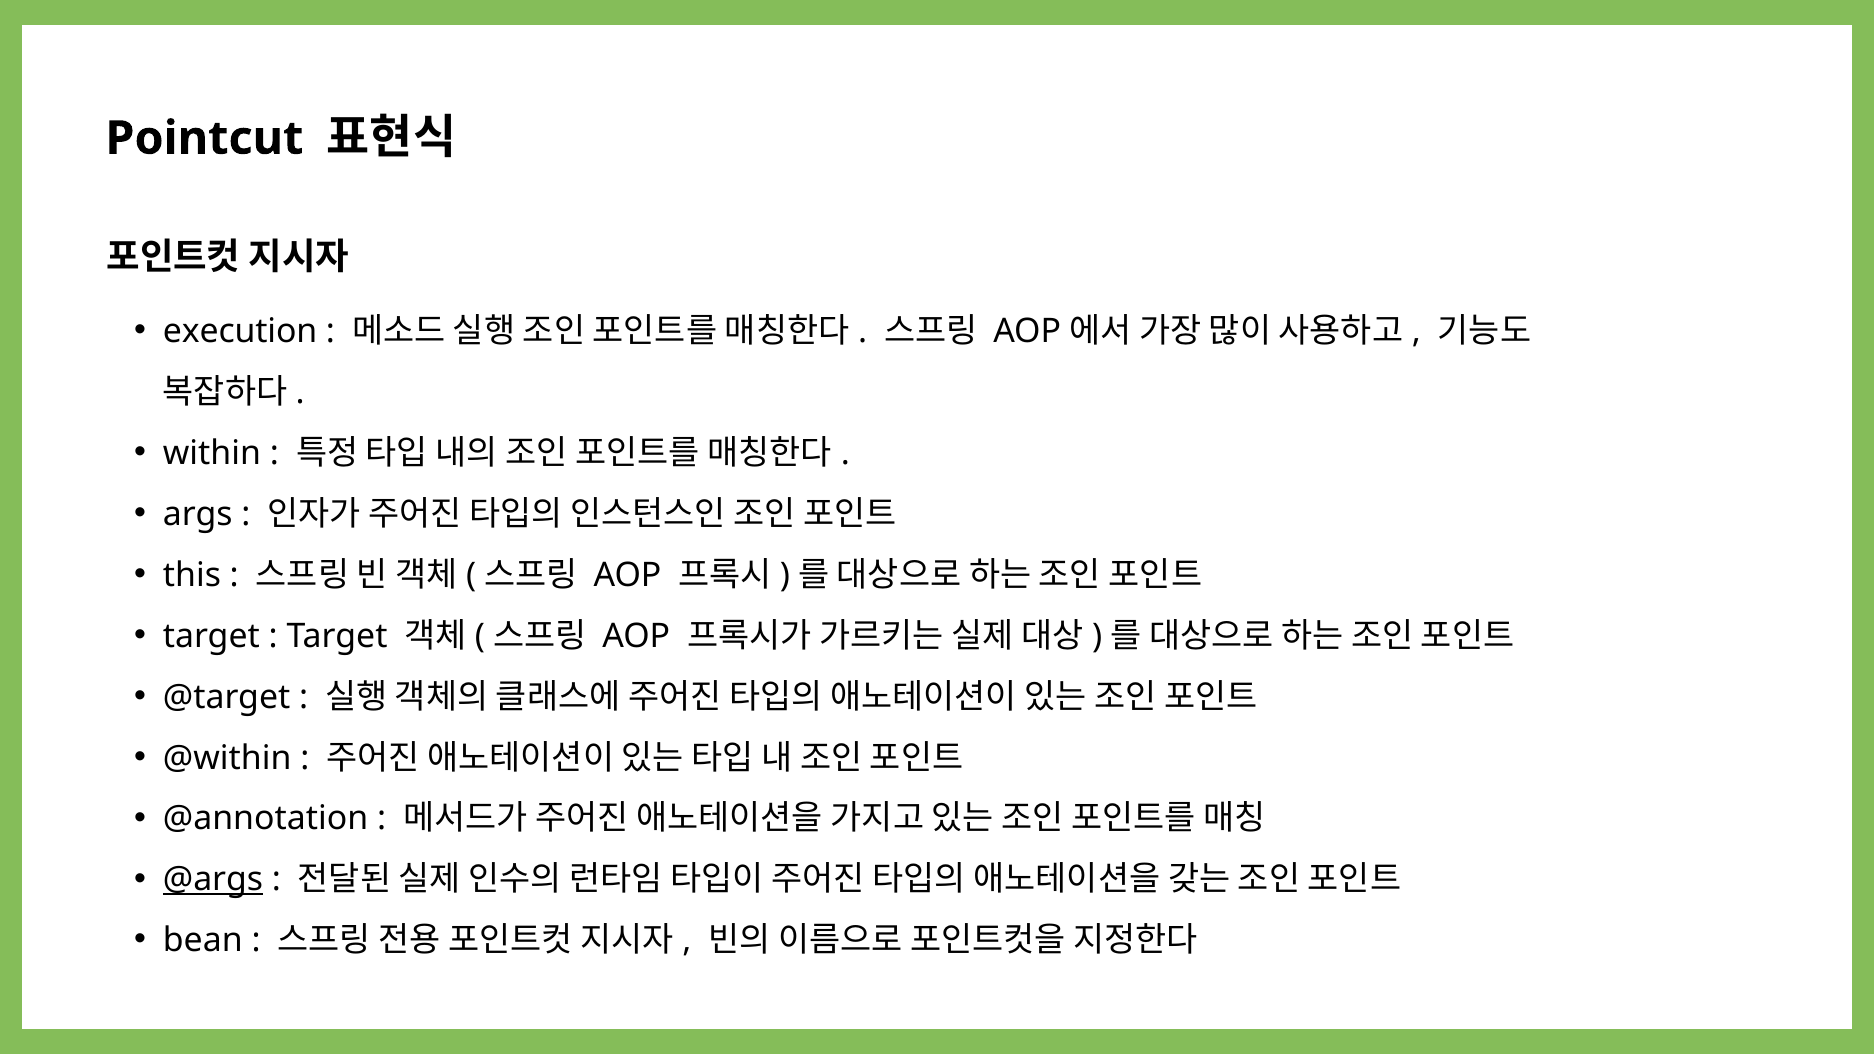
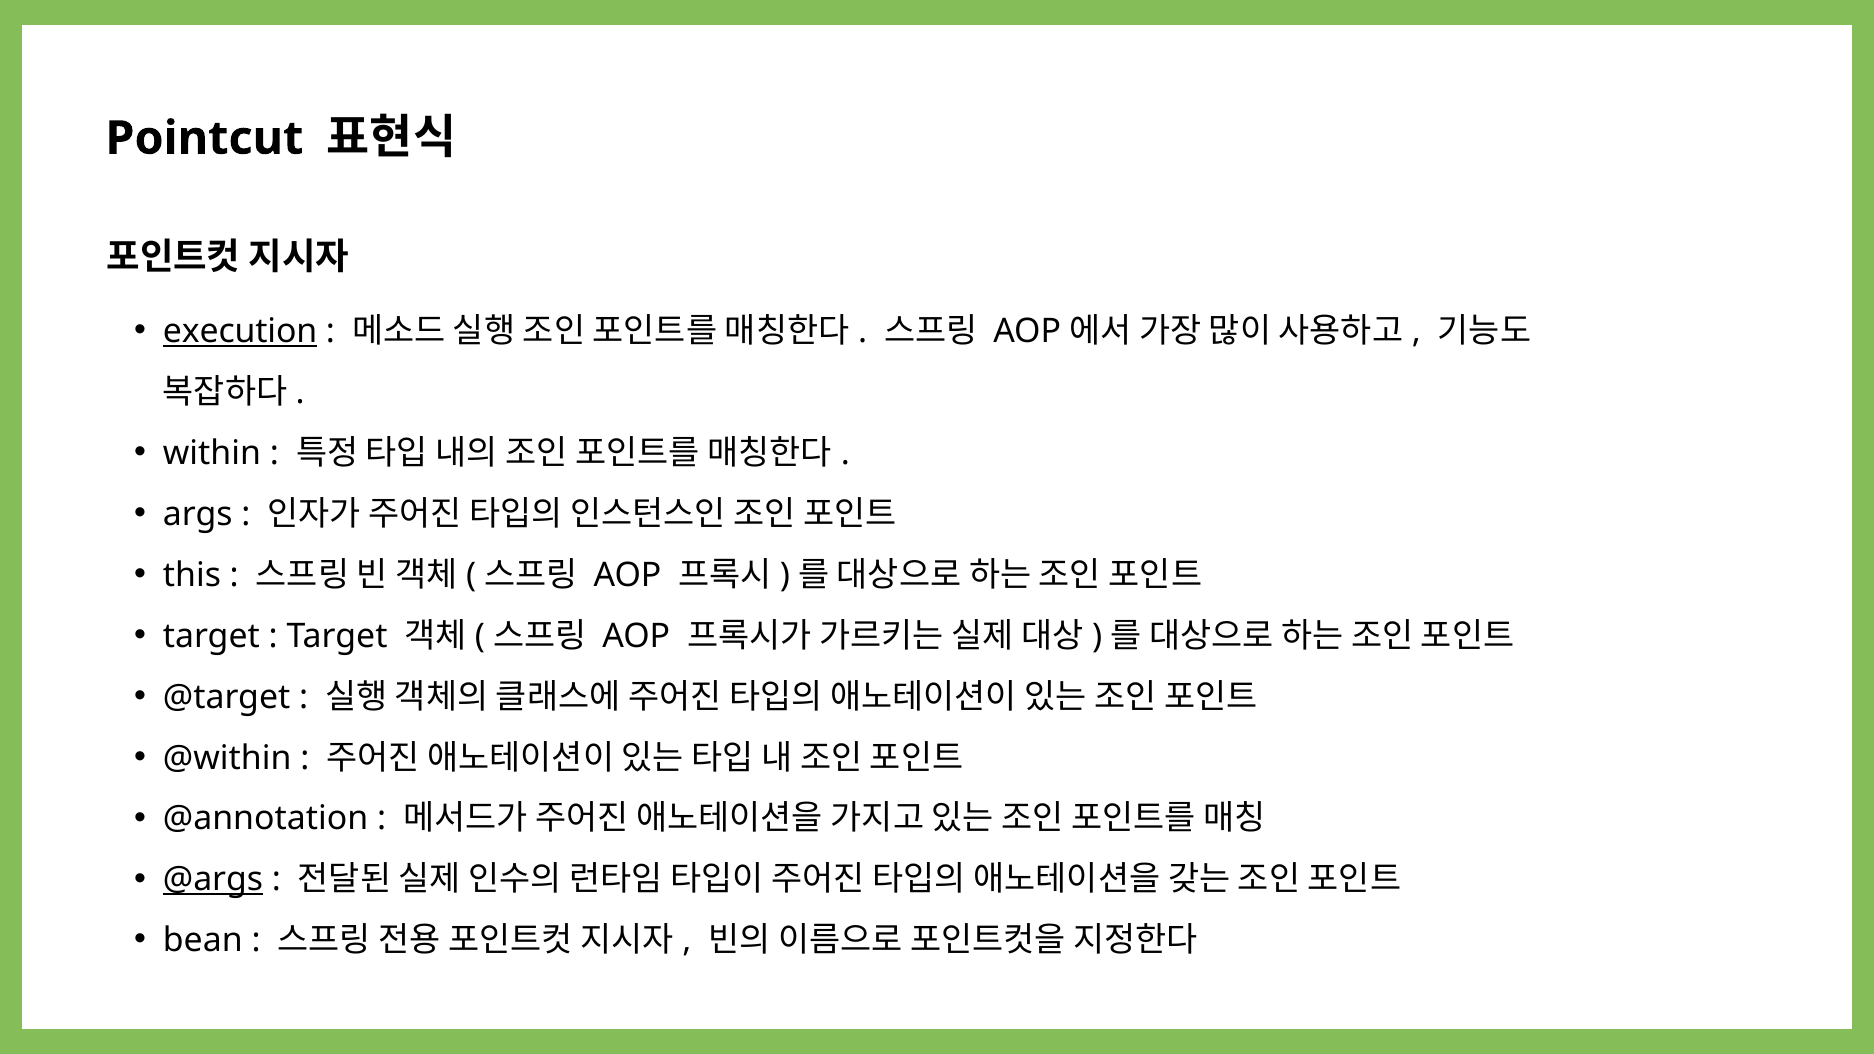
execution underline: none -> present (240, 332)
